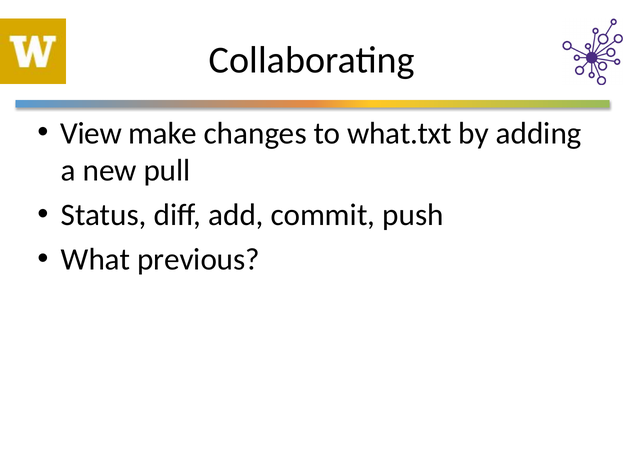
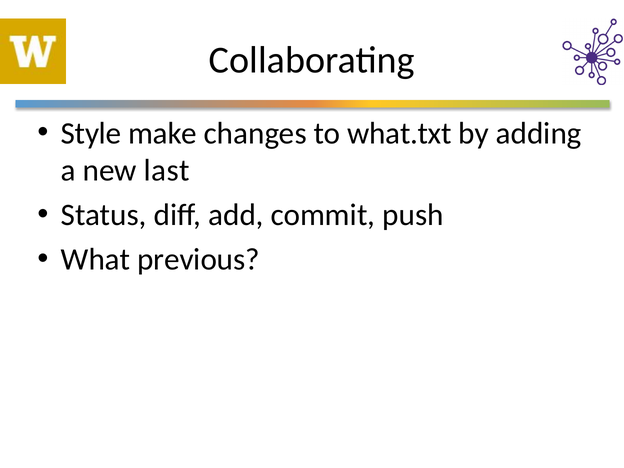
View: View -> Style (91, 133)
pull: pull -> last (167, 171)
